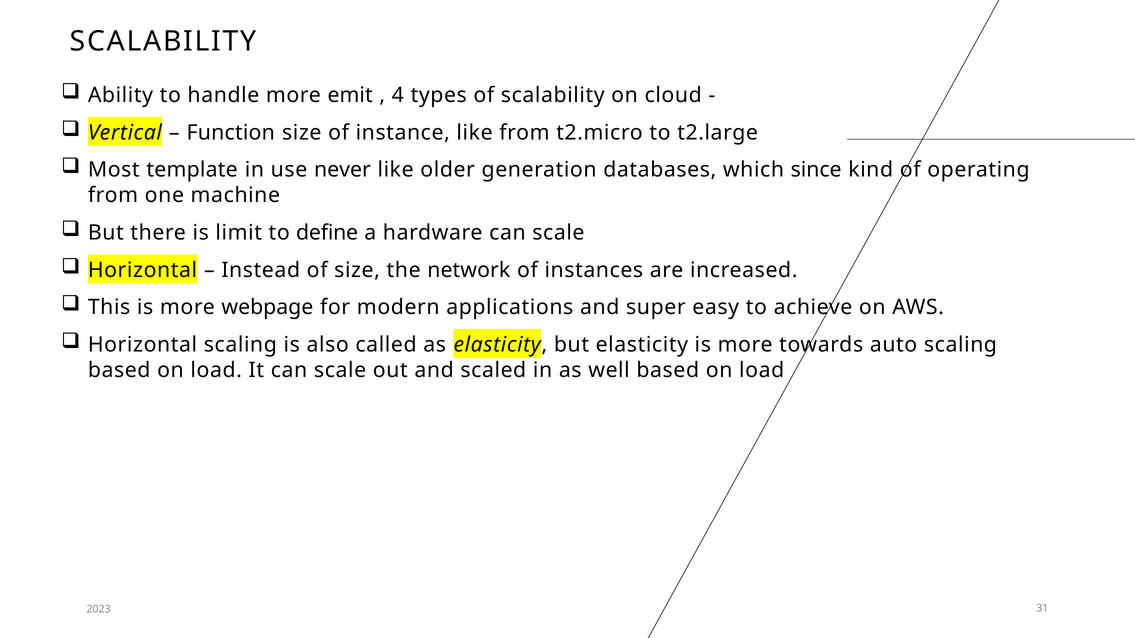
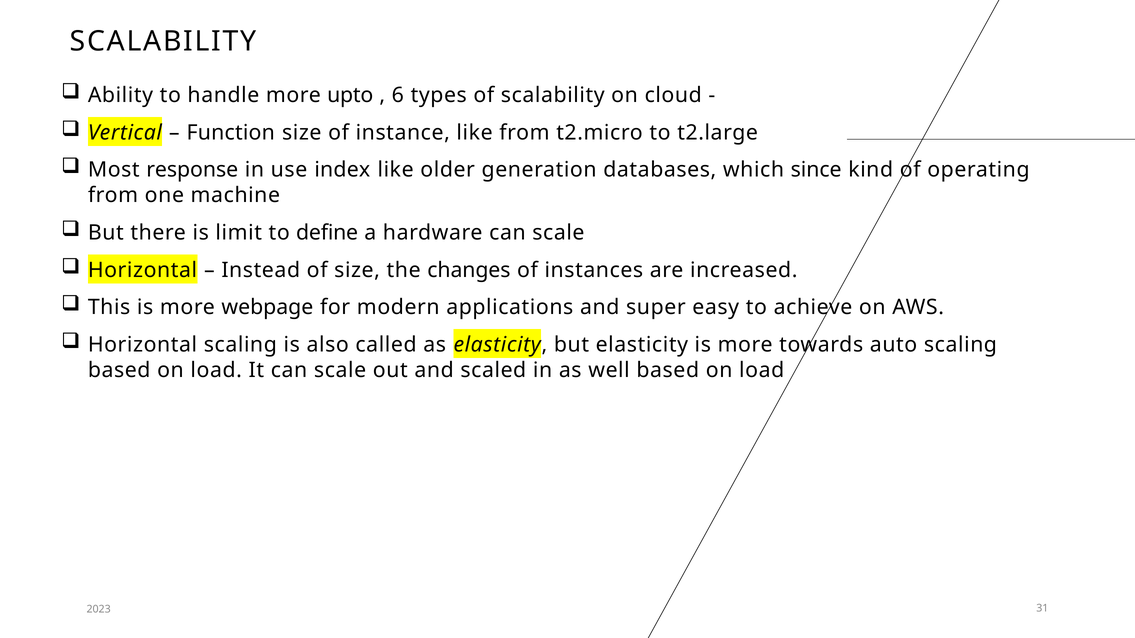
emit: emit -> upto (350, 95)
4: 4 -> 6 (398, 95)
template: template -> response (192, 170)
never: never -> index (342, 170)
network: network -> changes (469, 270)
